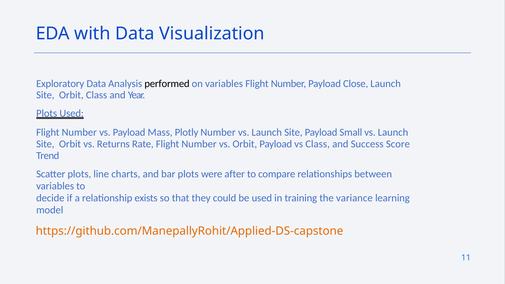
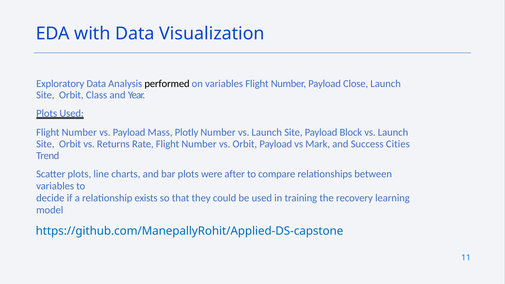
Small: Small -> Block (351, 132)
vs Class: Class -> Mark (318, 144)
Score: Score -> Cities (398, 144)
variance: variance -> recovery (354, 198)
https://github.com/ManepallyRohit/Applied-DS-capstone colour: orange -> blue (189, 231)
